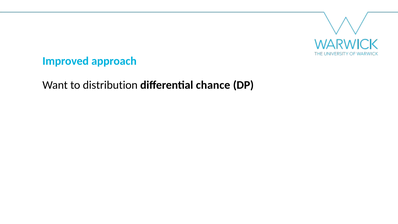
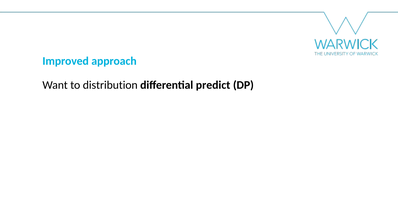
chance: chance -> predict (213, 85)
